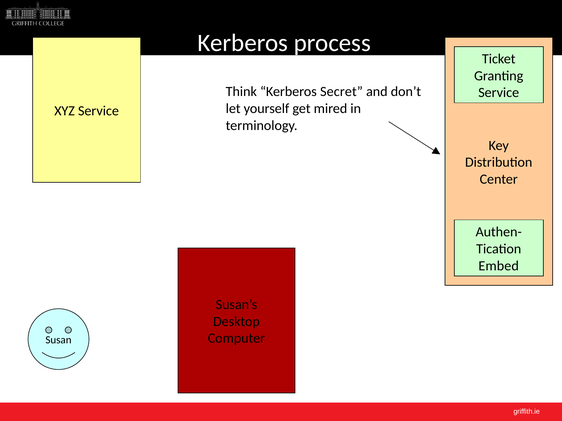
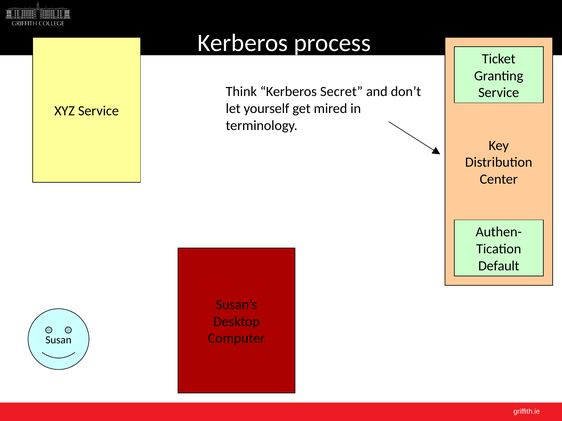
Embed: Embed -> Default (499, 266)
